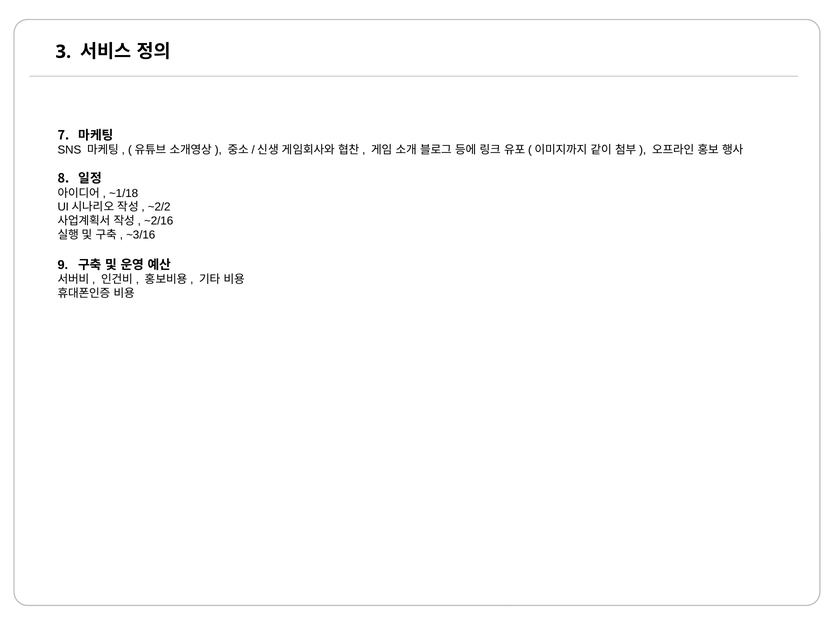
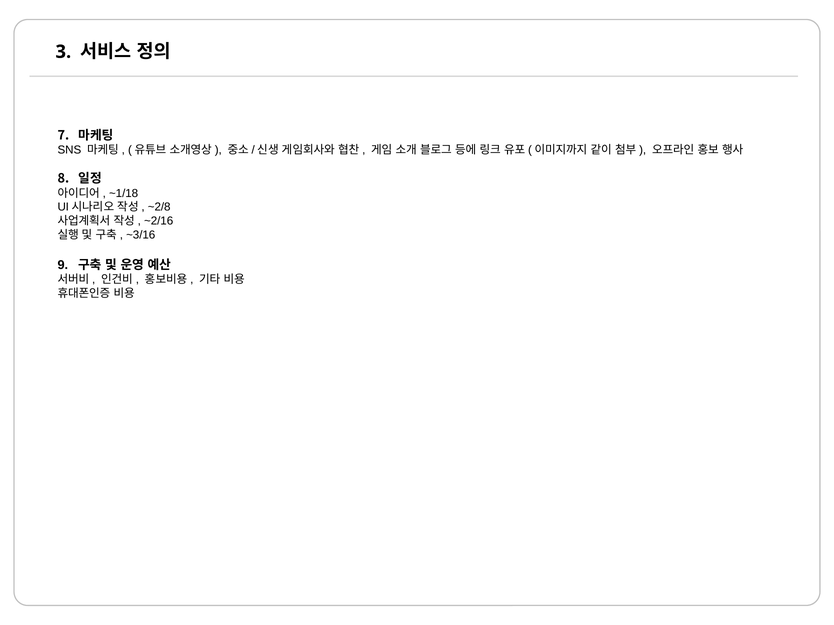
~2/2: ~2/2 -> ~2/8 (159, 207)
